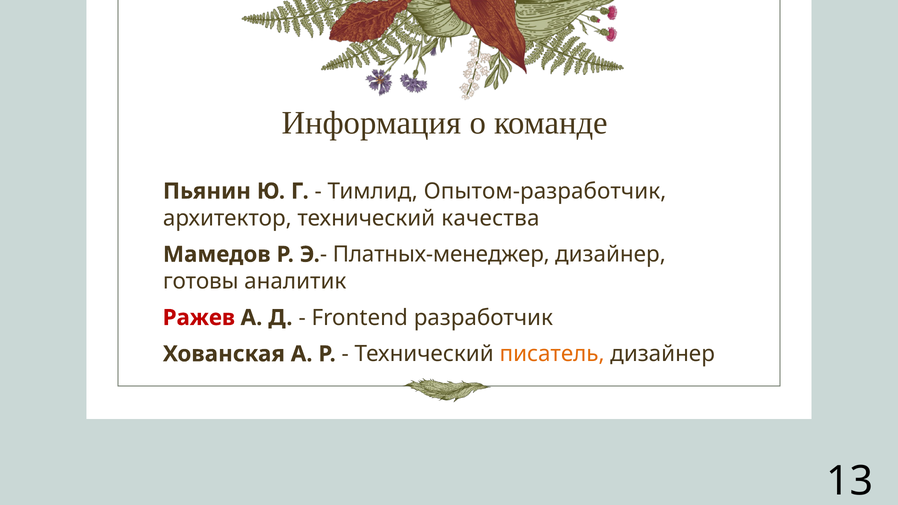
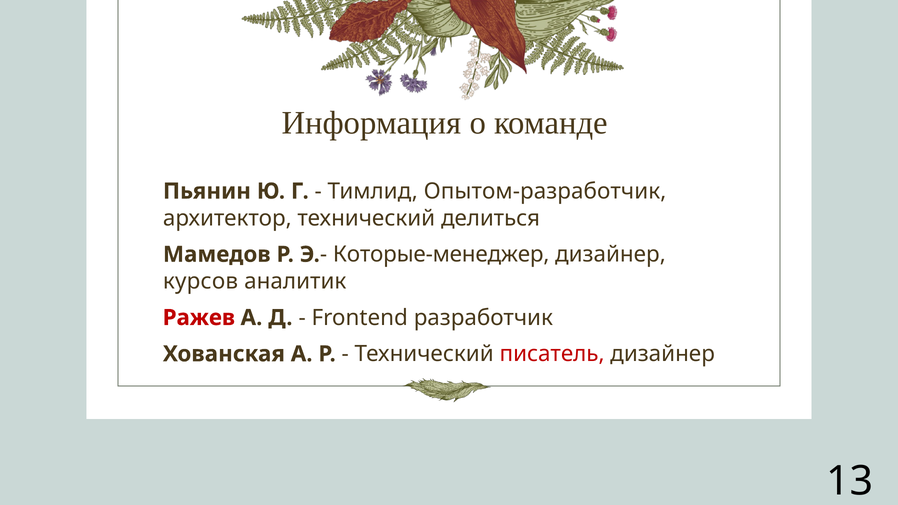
качества: качества -> делиться (491, 218)
Платных-менеджер: Платных-менеджер -> Которые-менеджер (441, 255)
готовы: готовы -> курсов (201, 281)
писатель colour: orange -> red (552, 354)
